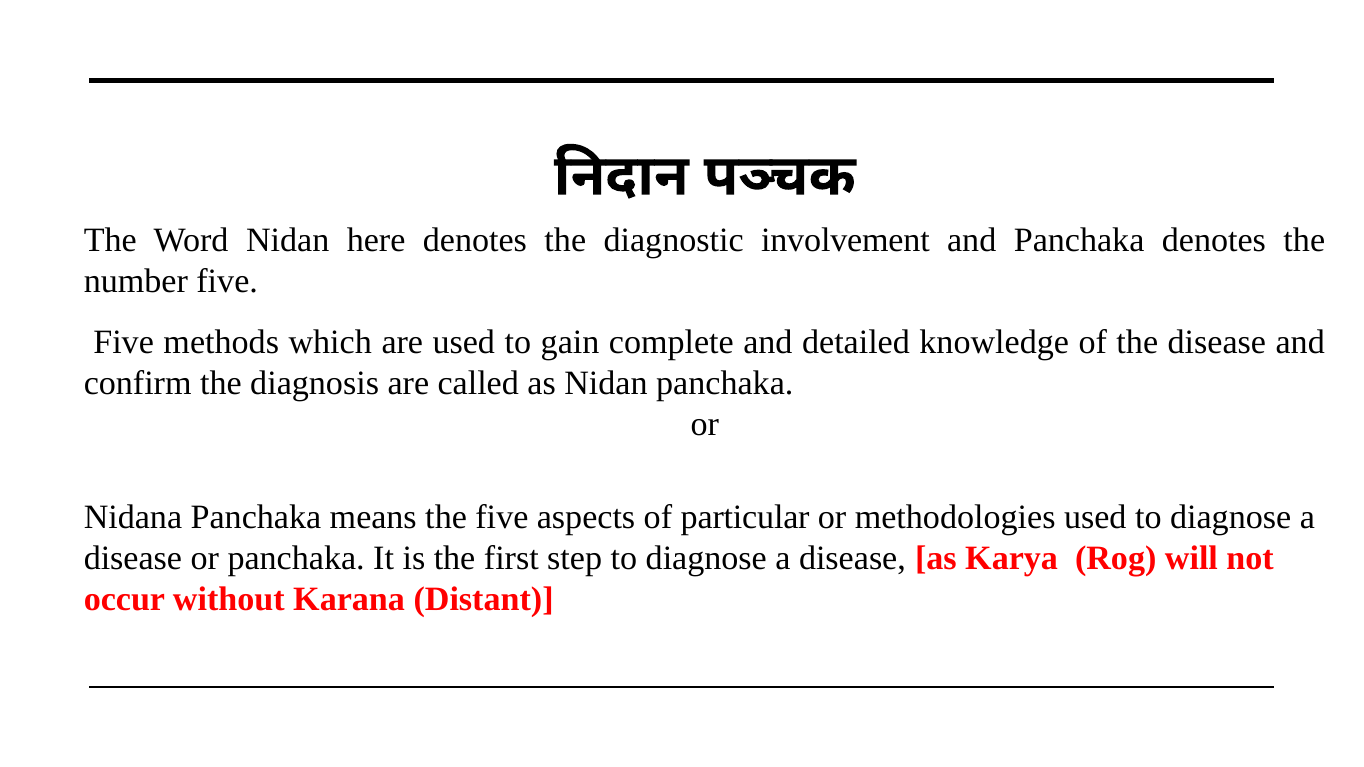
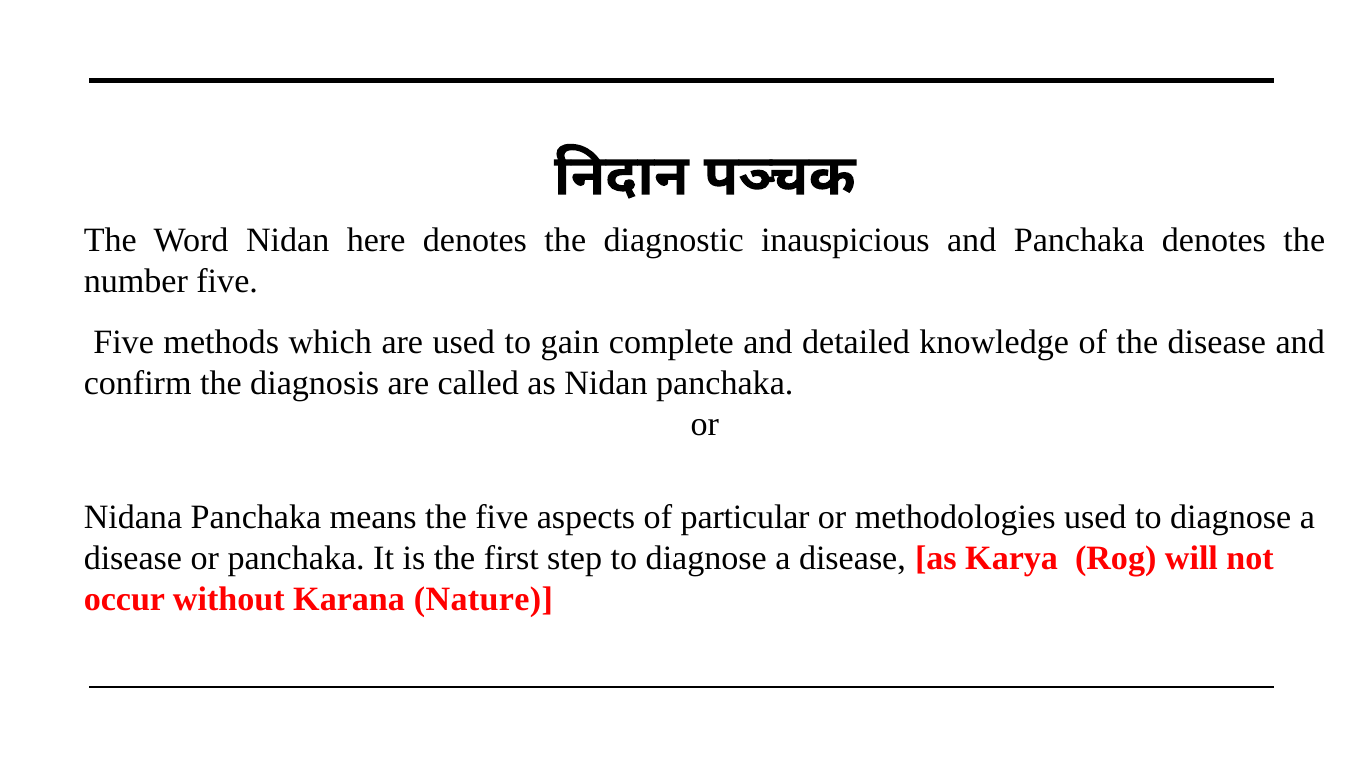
involvement: involvement -> inauspicious (845, 240)
Distant: Distant -> Nature (483, 599)
